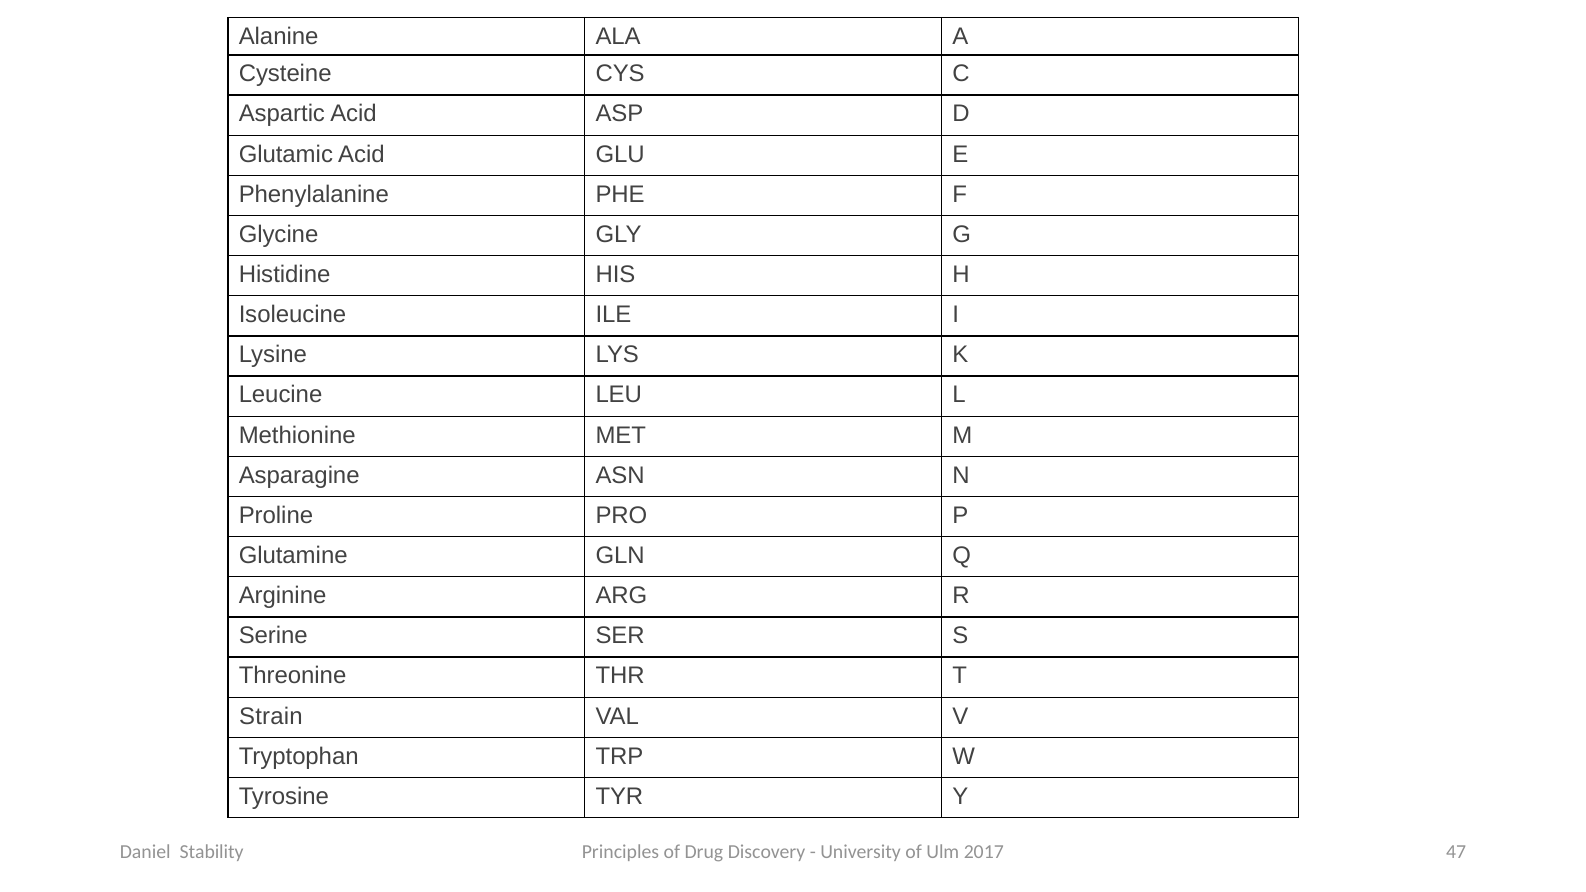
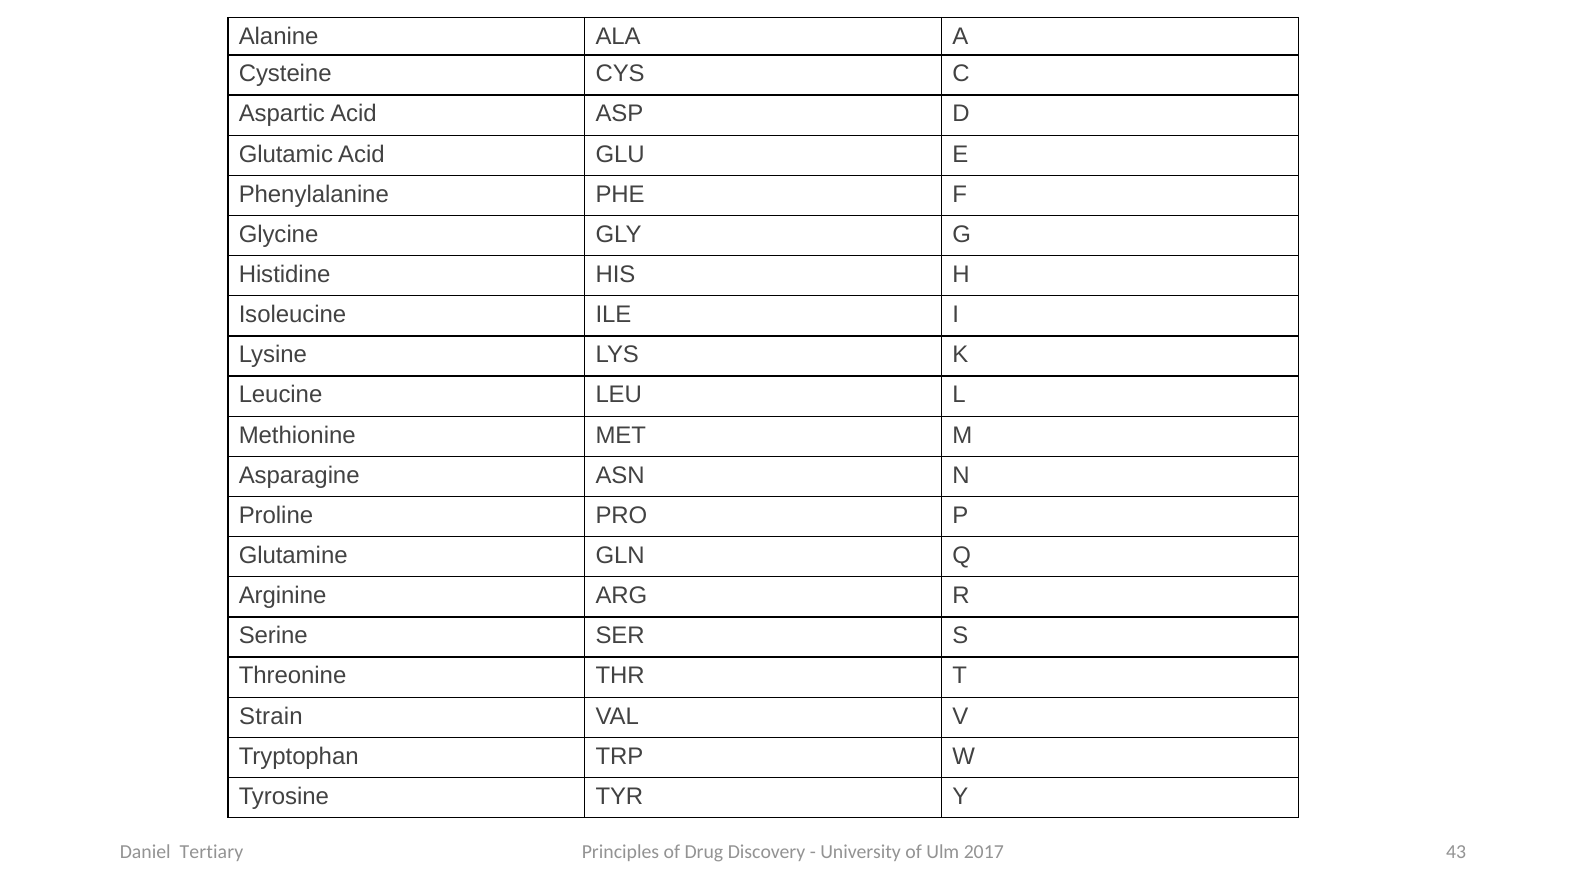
Stability: Stability -> Tertiary (211, 852)
47: 47 -> 43 (1456, 852)
